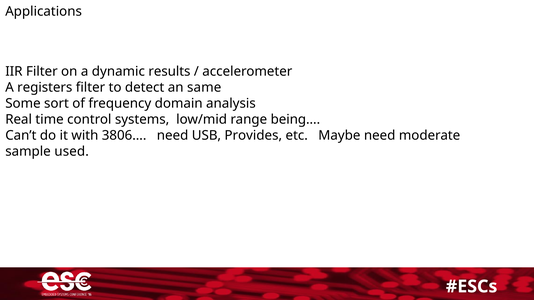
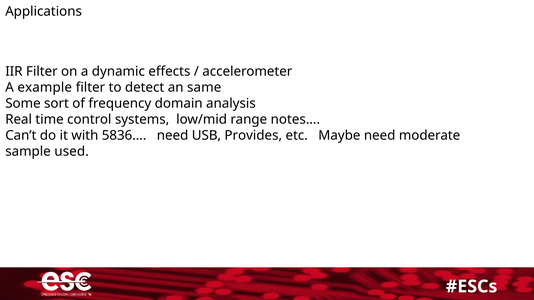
results: results -> effects (169, 72)
registers: registers -> example (45, 88)
being…: being… -> notes… (295, 120)
3806…: 3806… -> 5836… (124, 136)
